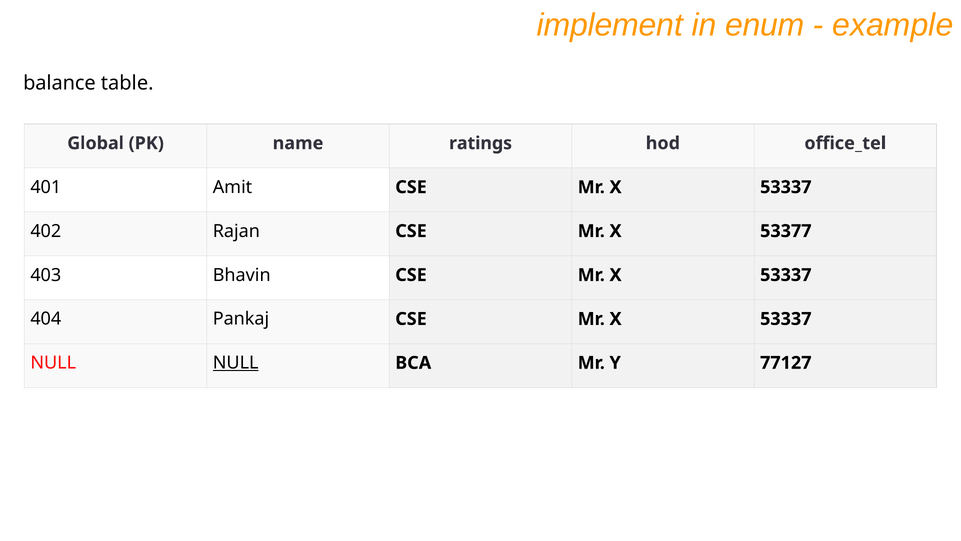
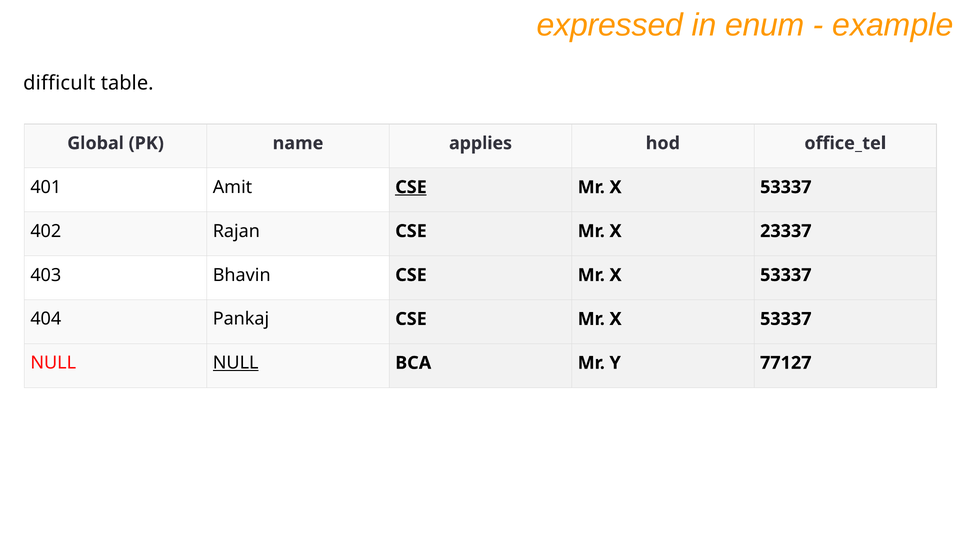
implement: implement -> expressed (610, 25)
balance: balance -> difficult (59, 83)
ratings: ratings -> applies (481, 143)
CSE underline: none -> present (411, 187)
53377: 53377 -> 23337 (786, 231)
